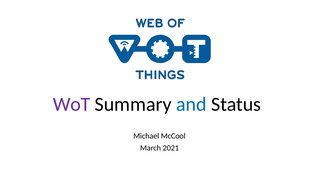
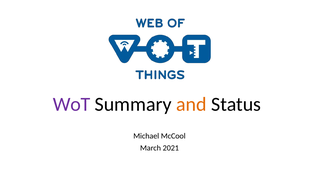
and colour: blue -> orange (191, 105)
